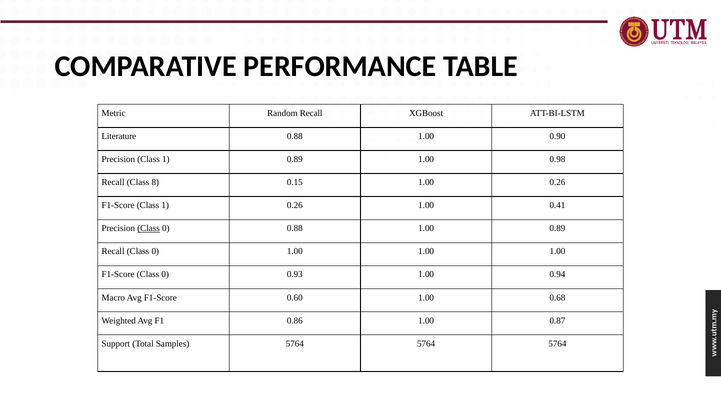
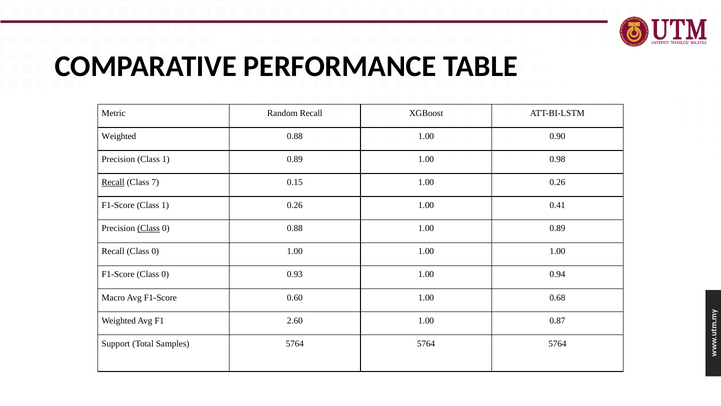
Literature: Literature -> Weighted (119, 136)
Recall underline: none -> present (113, 182)
8: 8 -> 7 (155, 182)
0.86: 0.86 -> 2.60 (295, 320)
